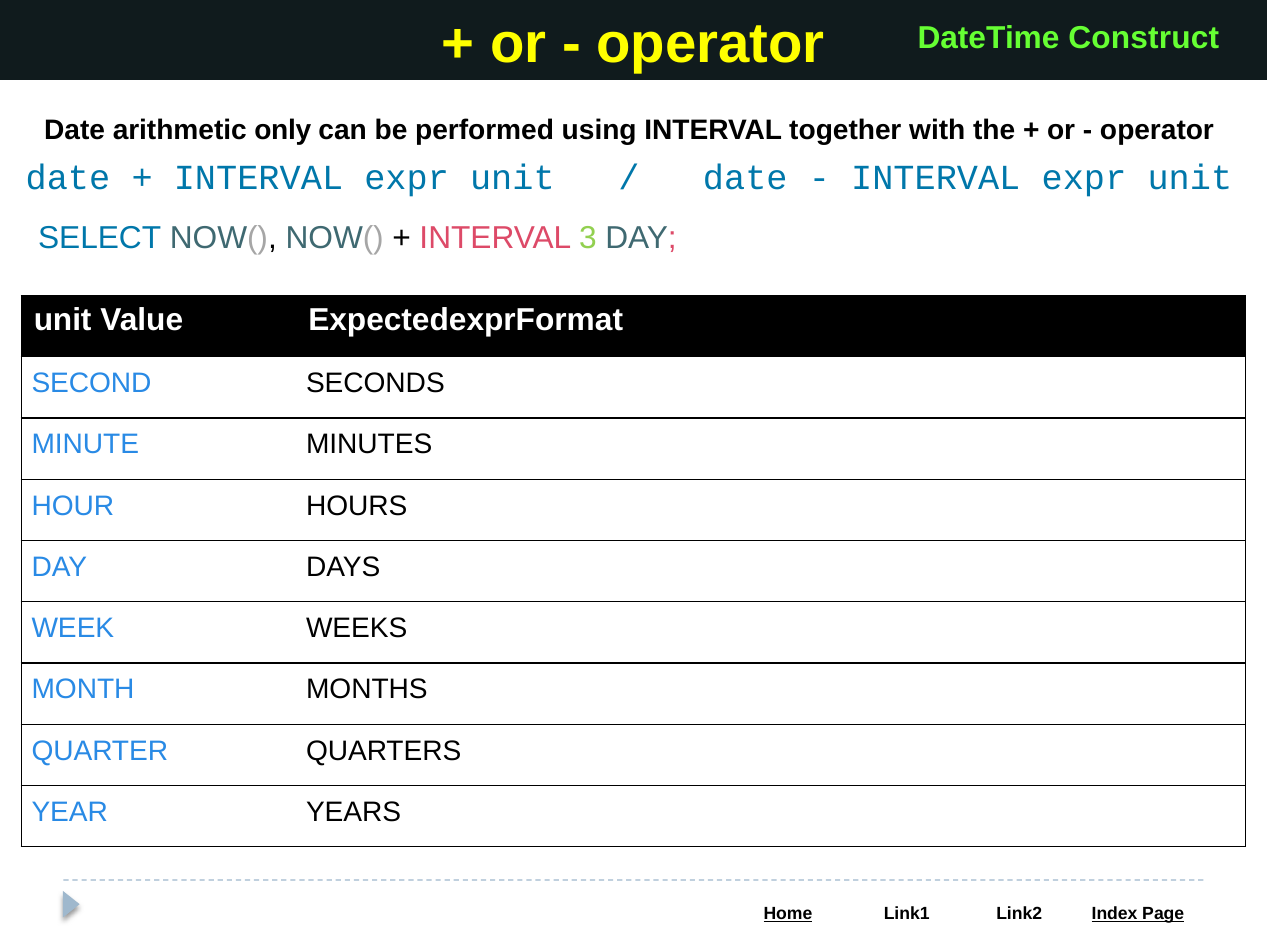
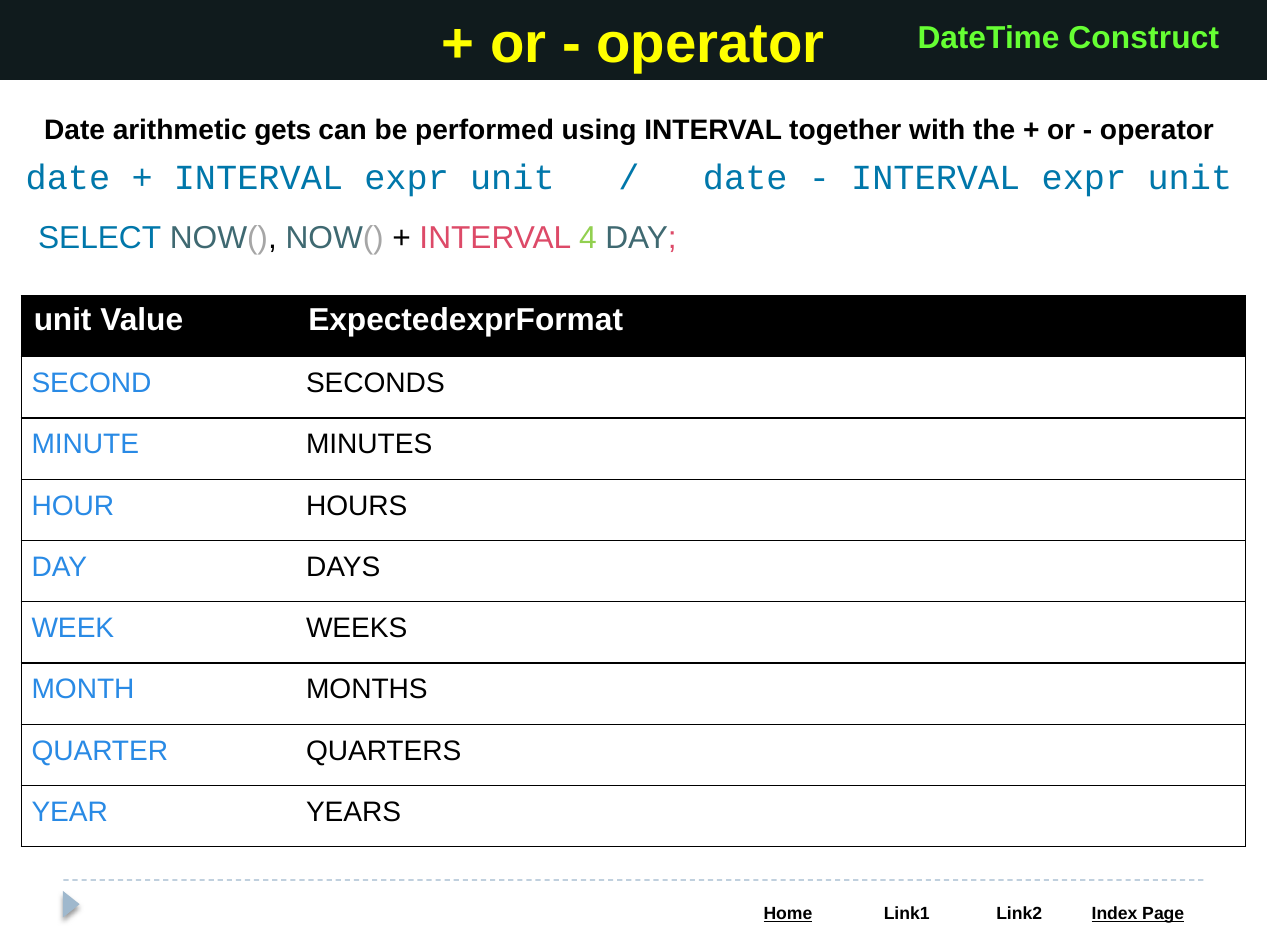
only: only -> gets (283, 131)
3: 3 -> 4 (588, 239)
